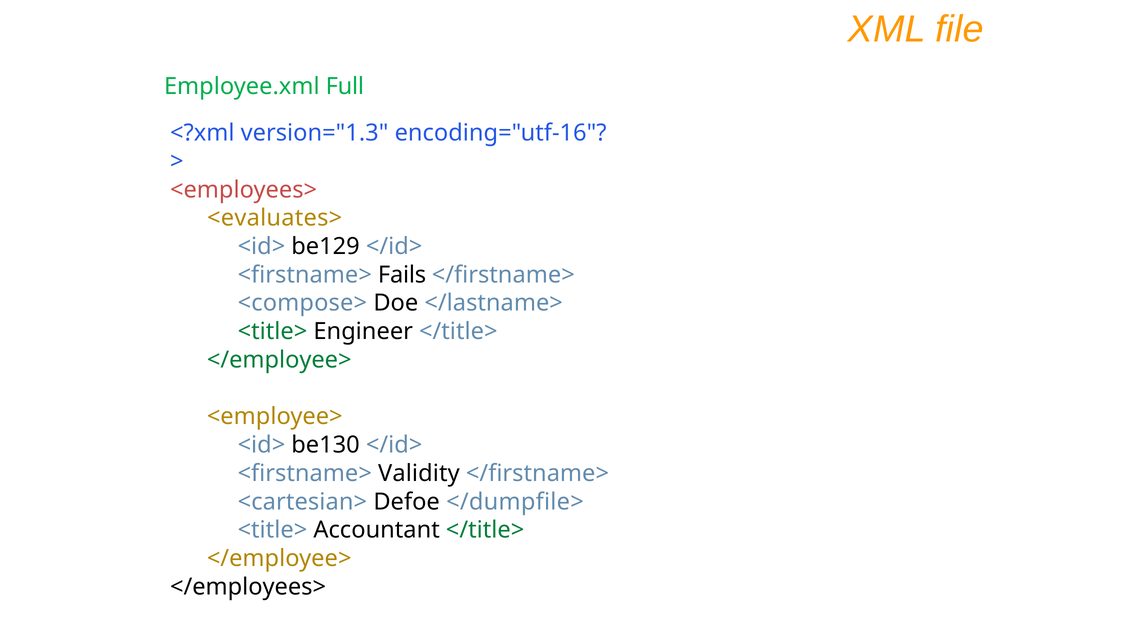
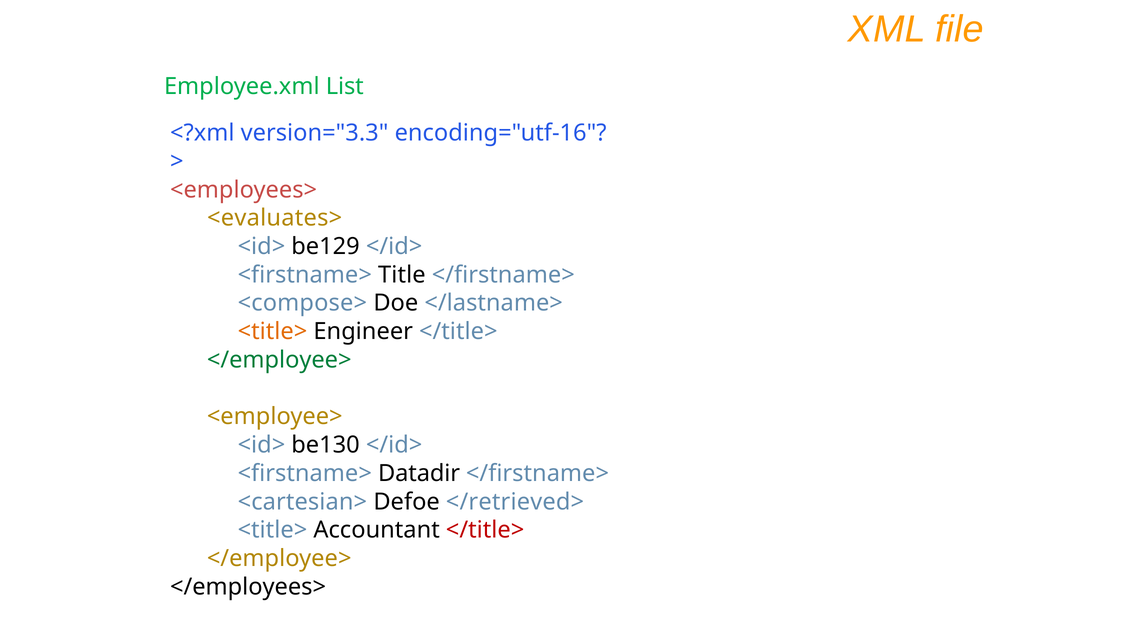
Full: Full -> List (345, 86)
version="1.3: version="1.3 -> version="3.3 (315, 133)
Fails: Fails -> Title (402, 275)
<title> colour: green -> orange (272, 331)
Validity: Validity -> Datadir (419, 473)
</dumpfile>: </dumpfile> -> </retrieved> (515, 502)
</title> colour: green -> red (485, 530)
